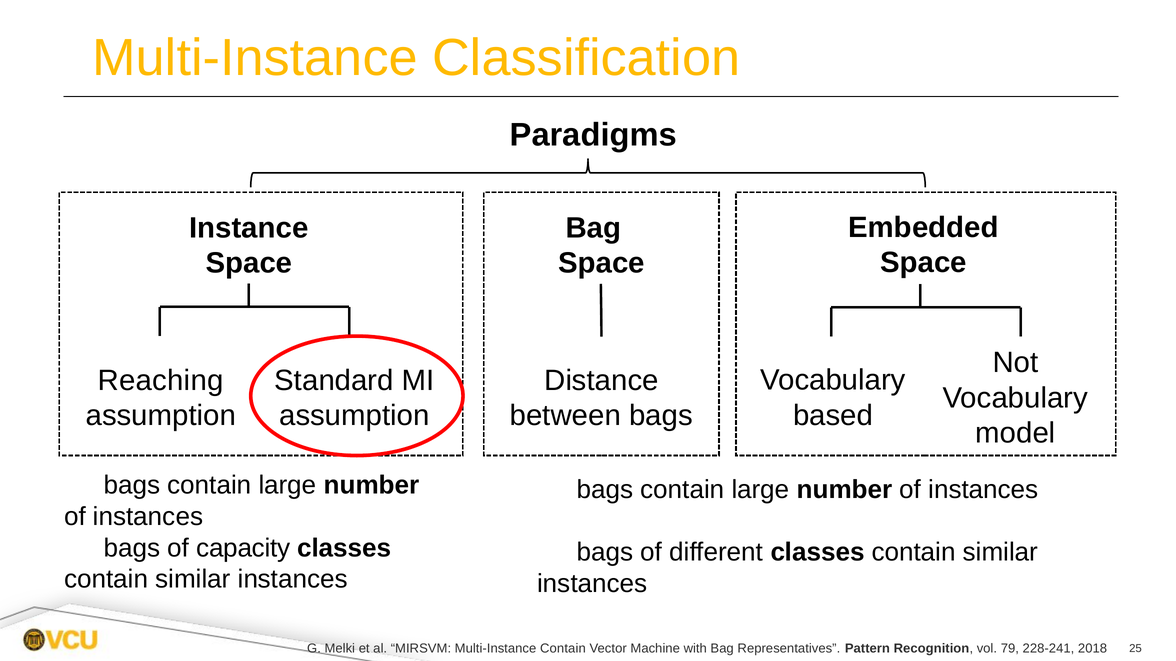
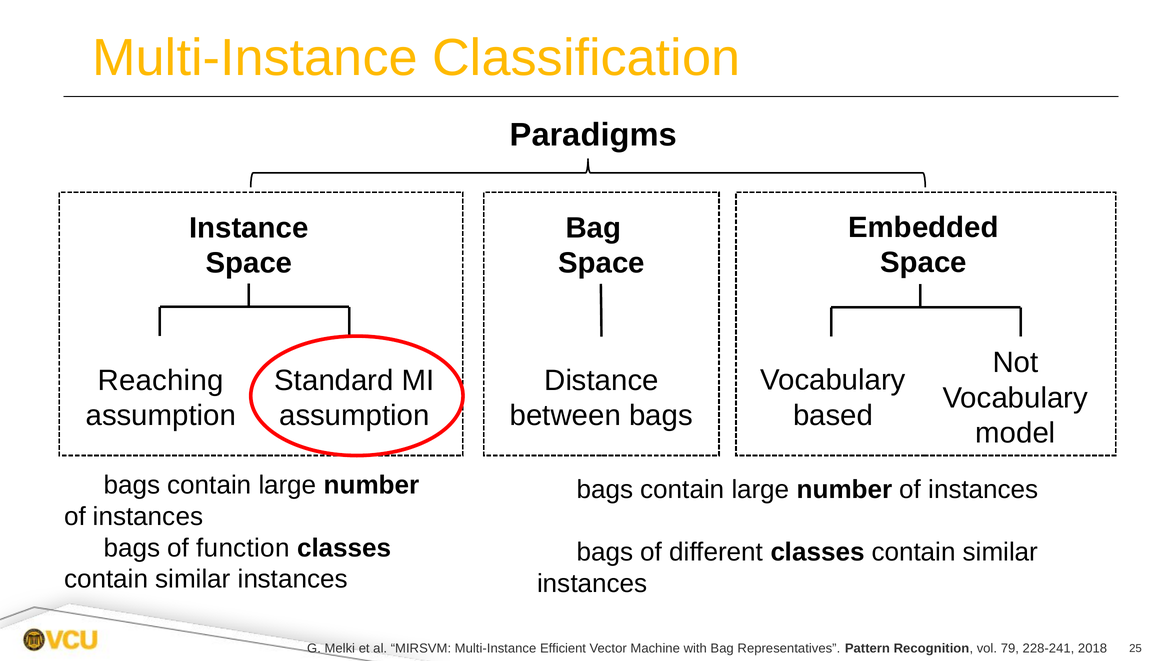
capacity: capacity -> function (243, 548)
Multi-Instance Contain: Contain -> Efficient (563, 649)
